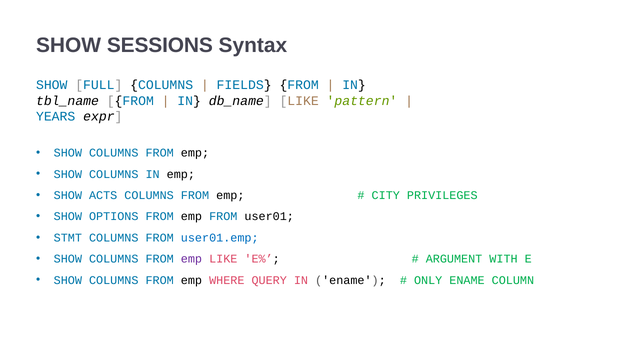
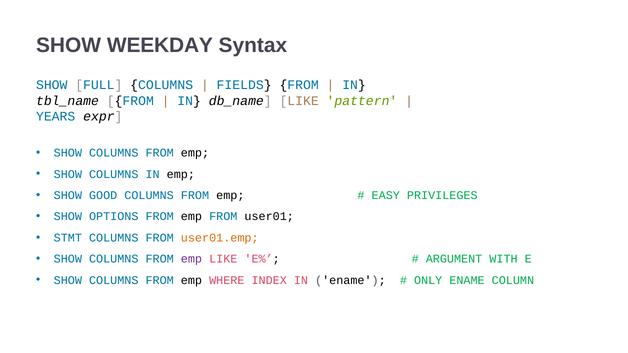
SESSIONS: SESSIONS -> WEEKDAY (160, 45)
ACTS: ACTS -> GOOD (103, 196)
CITY: CITY -> EASY (386, 196)
user01.emp colour: blue -> orange (220, 238)
QUERY: QUERY -> INDEX (269, 280)
